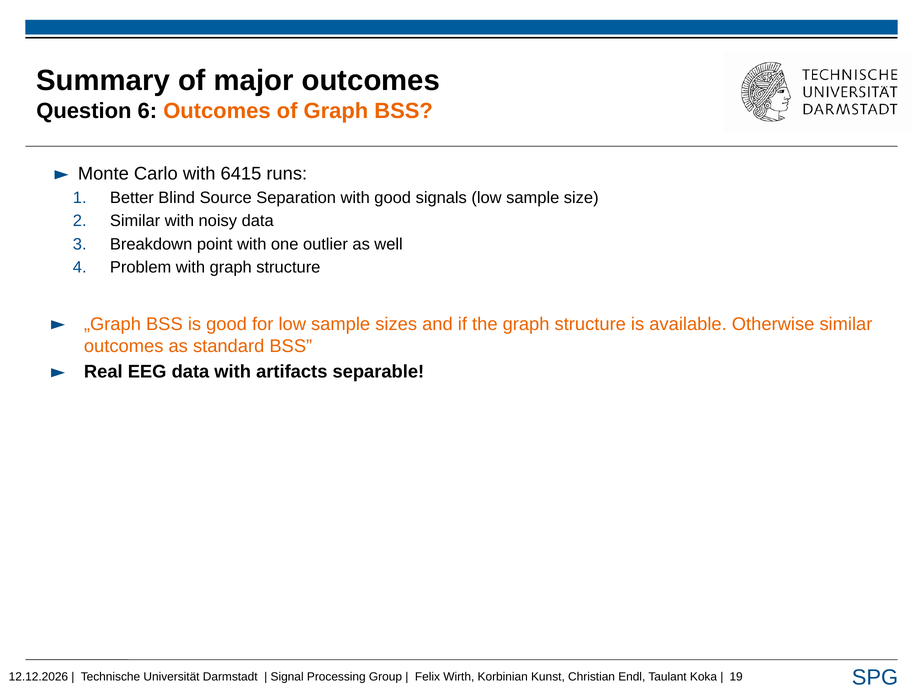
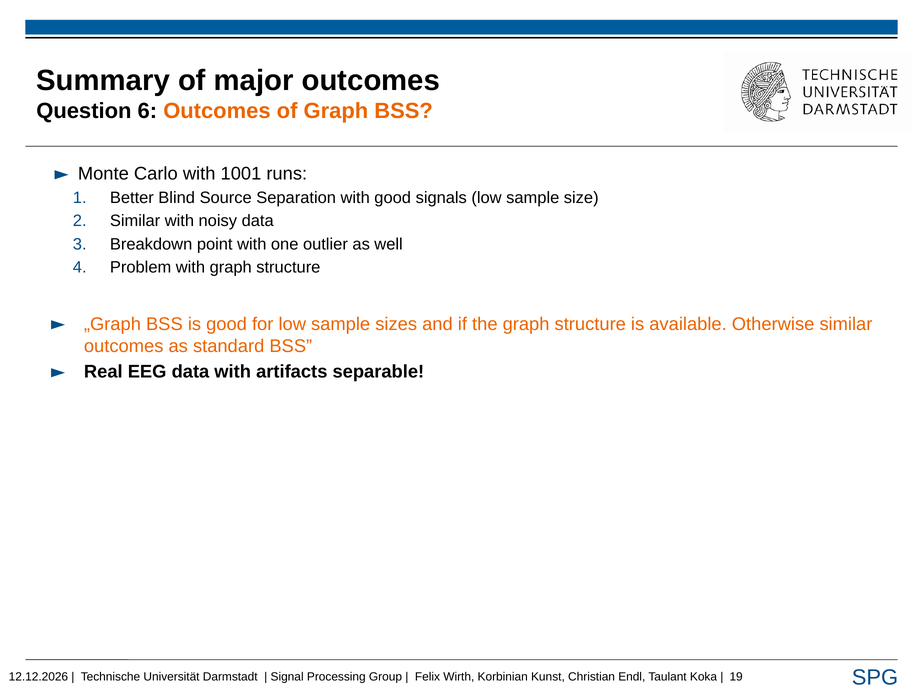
6415: 6415 -> 1001 (241, 174)
